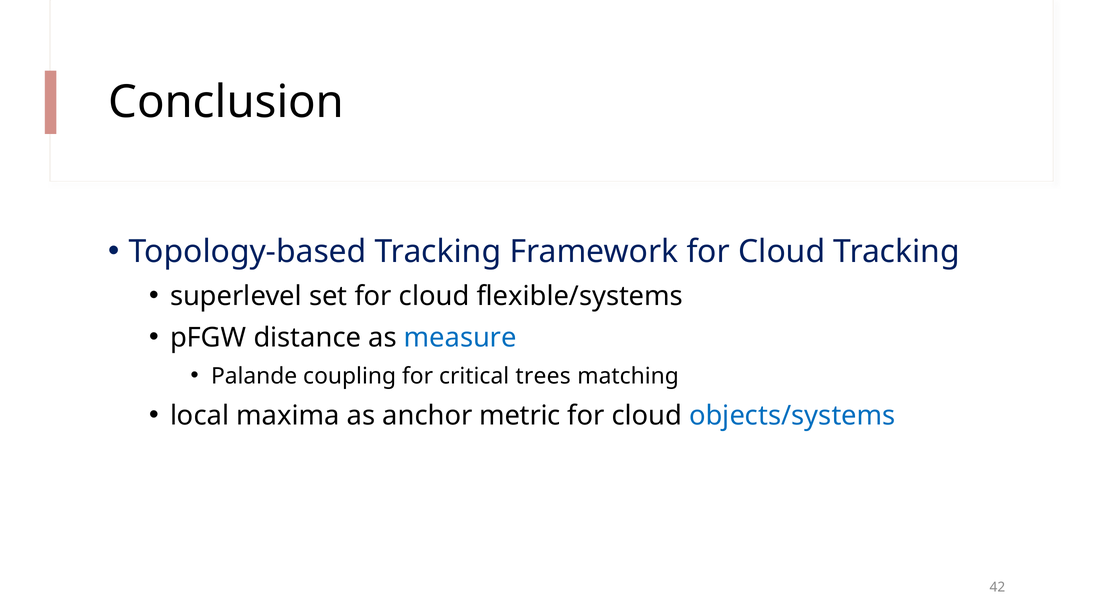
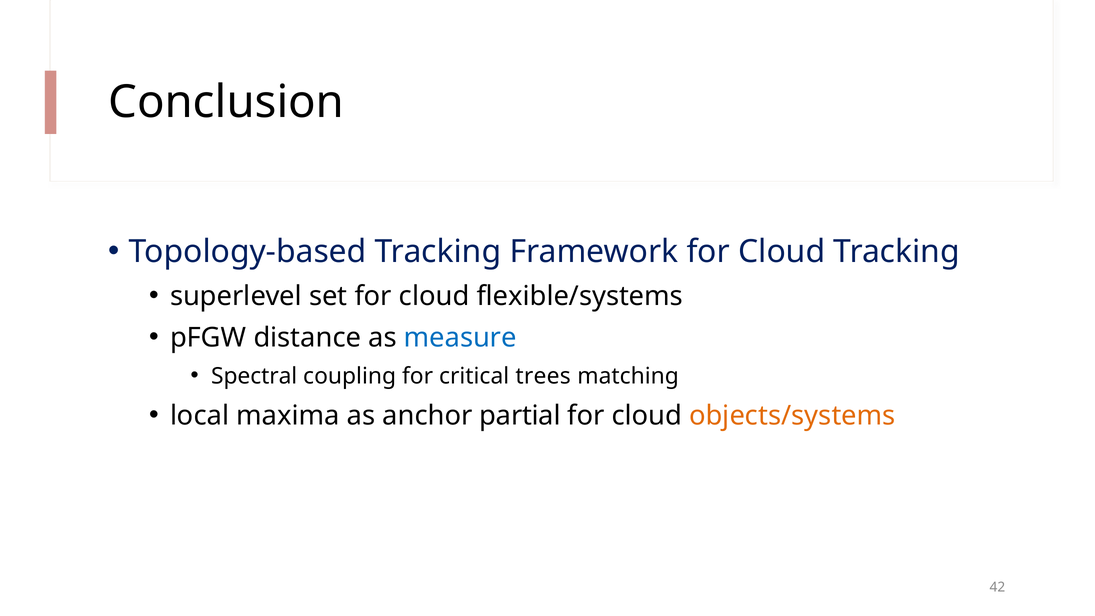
Palande: Palande -> Spectral (254, 376)
metric: metric -> partial (520, 416)
objects/systems colour: blue -> orange (792, 416)
